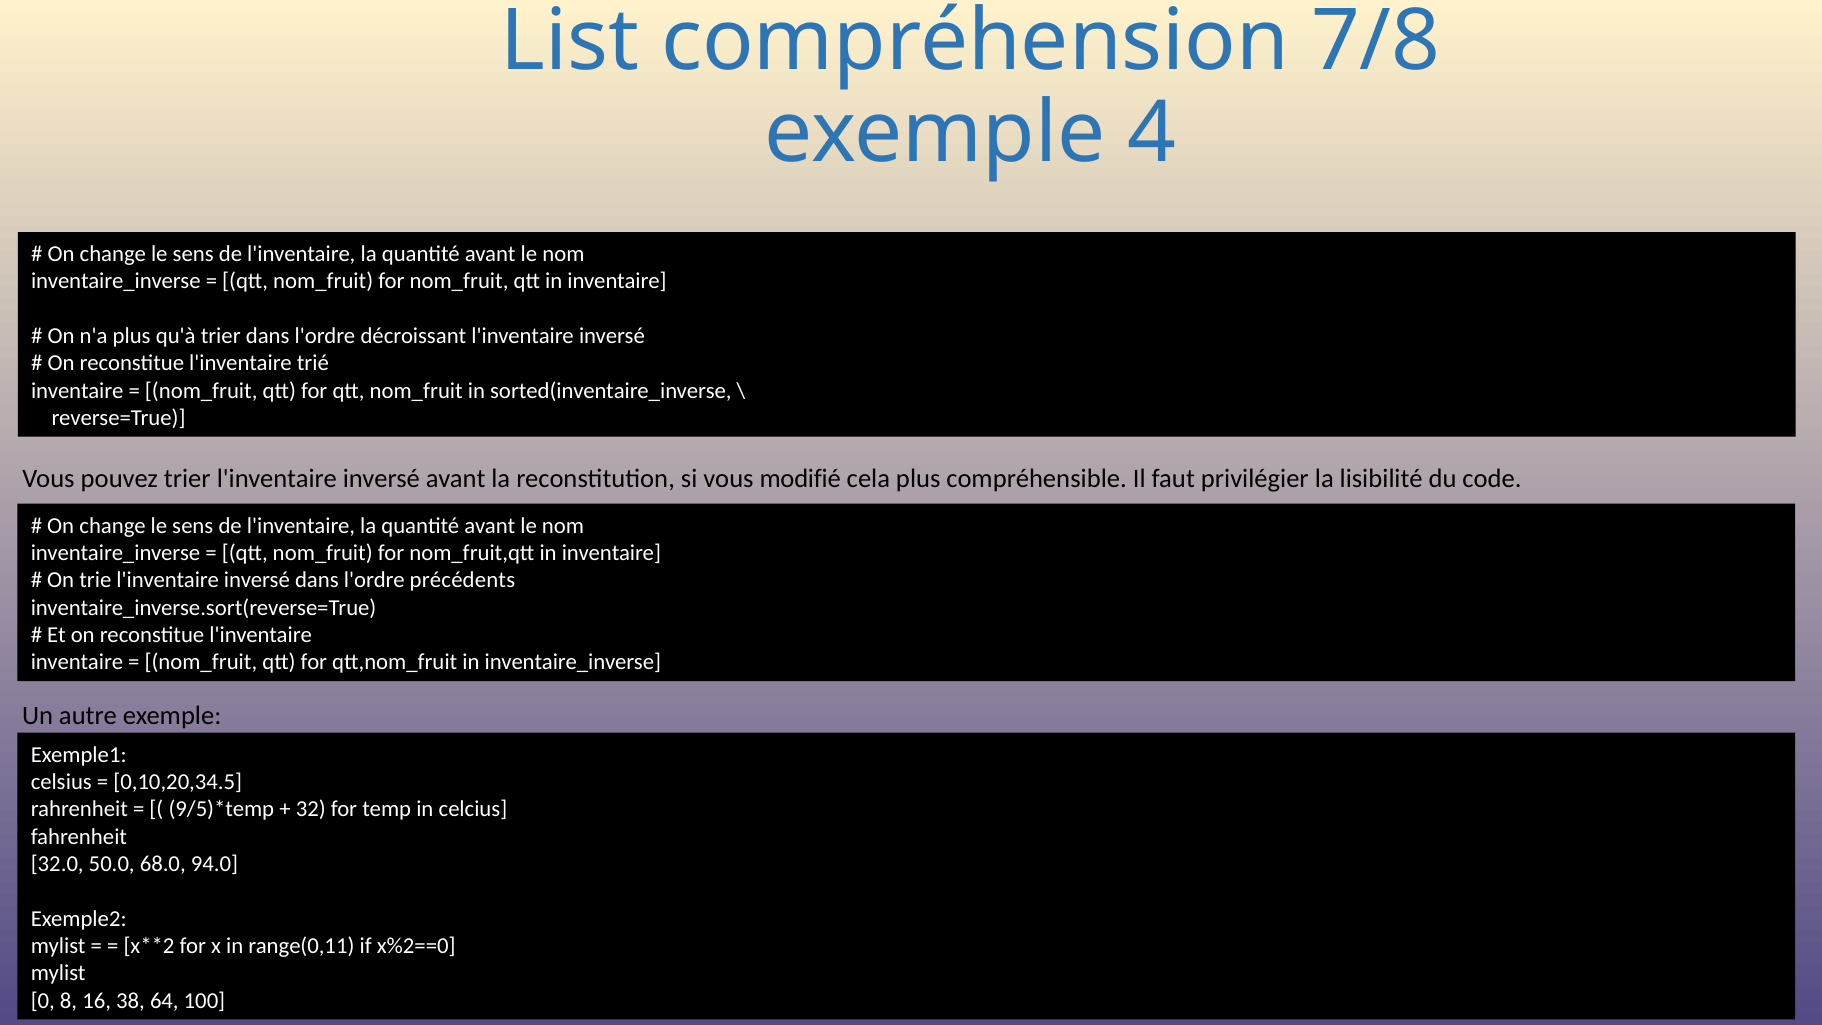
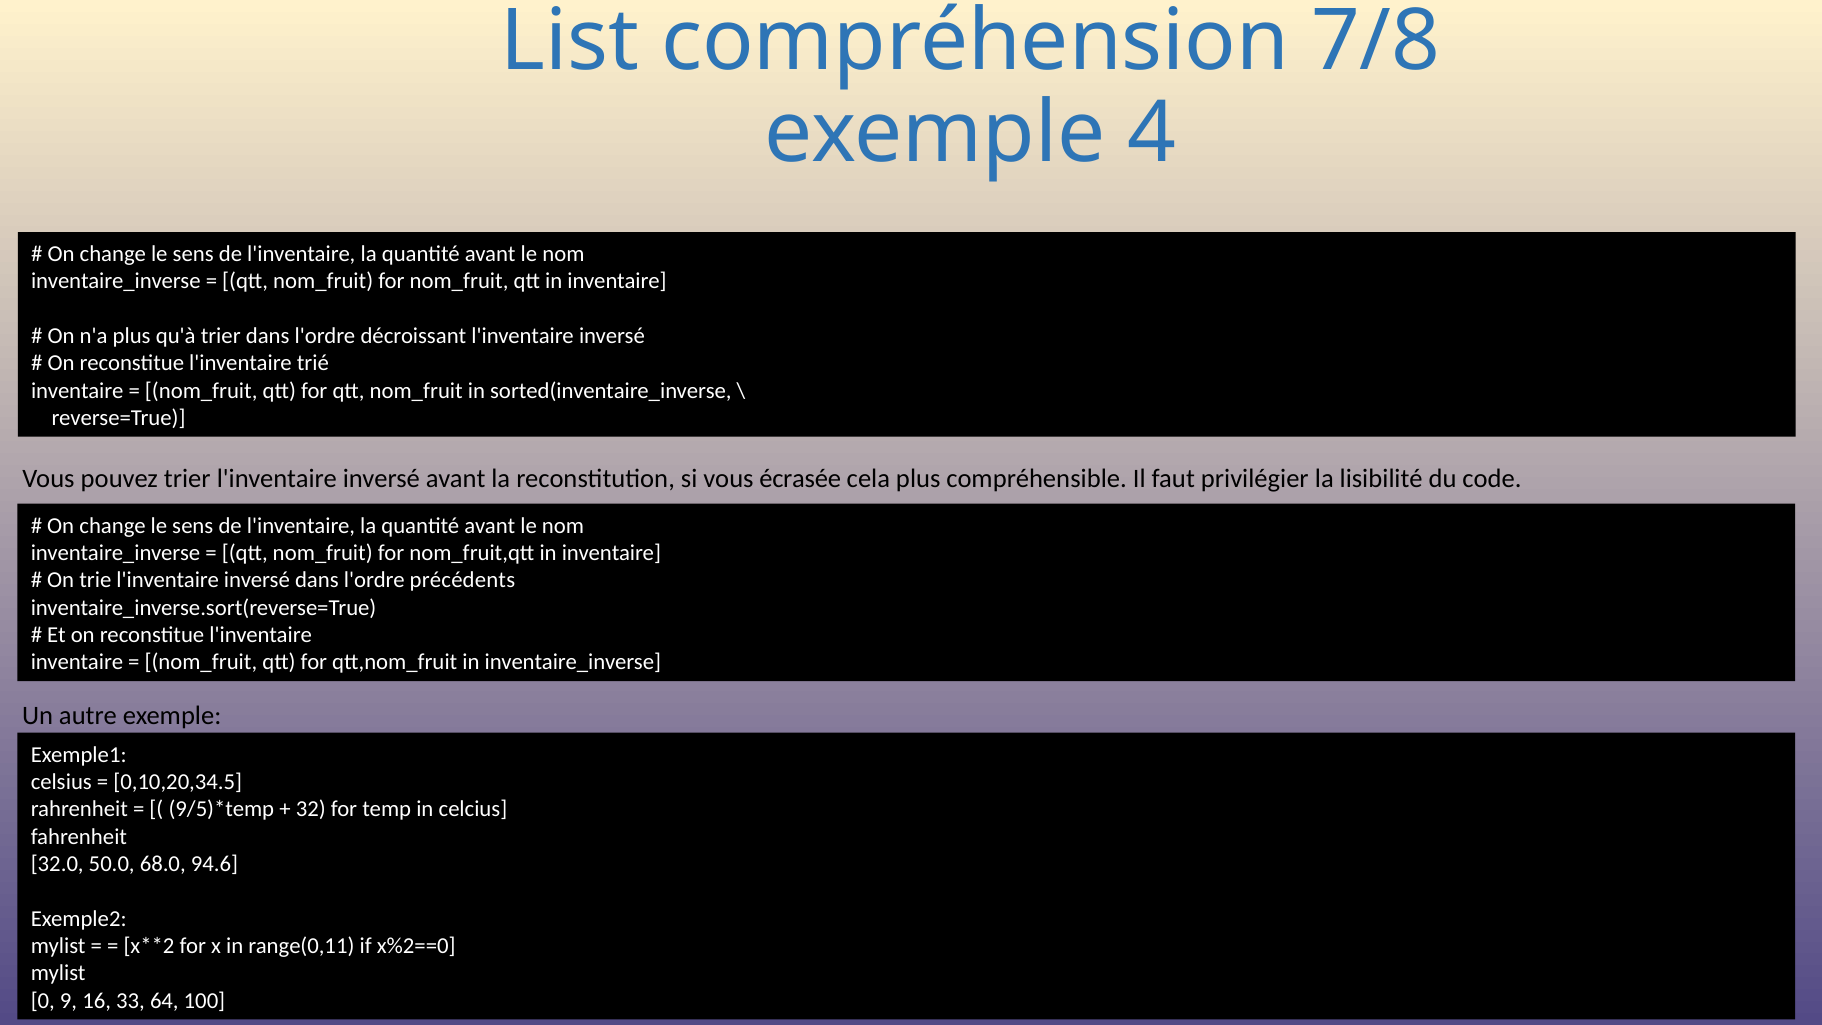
modifié: modifié -> écrasée (800, 479)
94.0: 94.0 -> 94.6 (215, 864)
8: 8 -> 9 (69, 1001)
38: 38 -> 33 (131, 1001)
